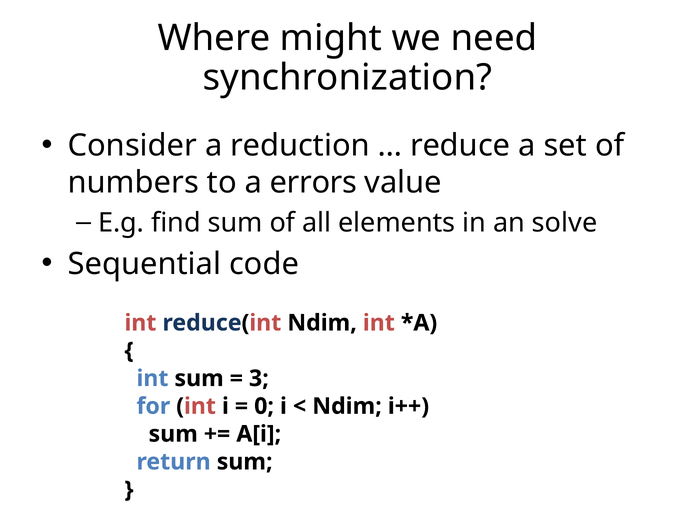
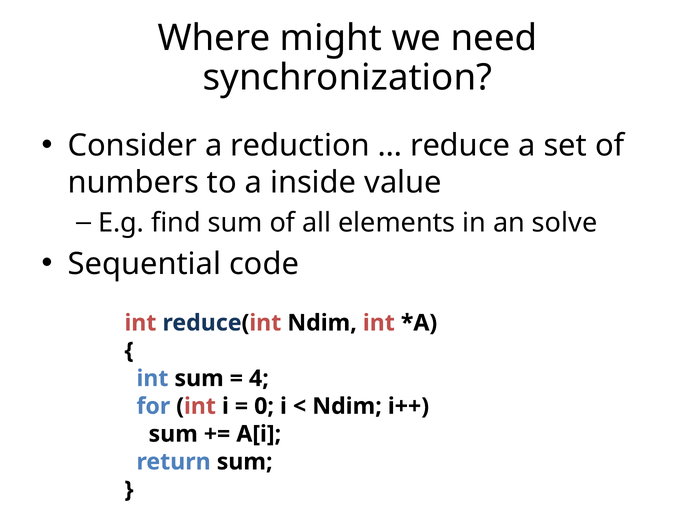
errors: errors -> inside (313, 183)
3: 3 -> 4 (259, 379)
